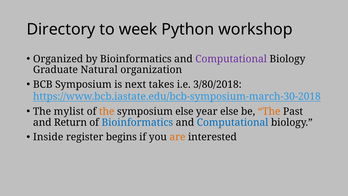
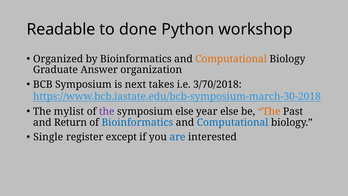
Directory: Directory -> Readable (61, 29)
week: week -> done (138, 29)
Computational colour: purple -> orange (231, 59)
Natural: Natural -> Answer (99, 70)
3/80/2018: 3/80/2018 -> 3/70/2018 (217, 84)
the colour: orange -> purple (107, 111)
Inside: Inside -> Single (48, 137)
begins: begins -> except (121, 137)
are colour: orange -> blue (177, 137)
